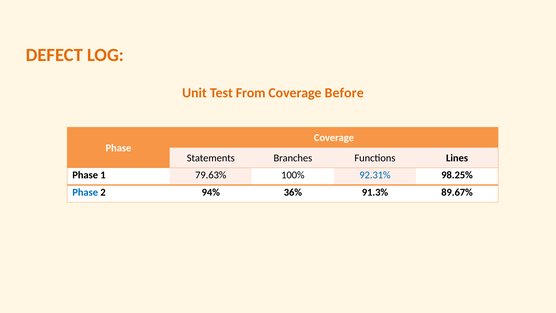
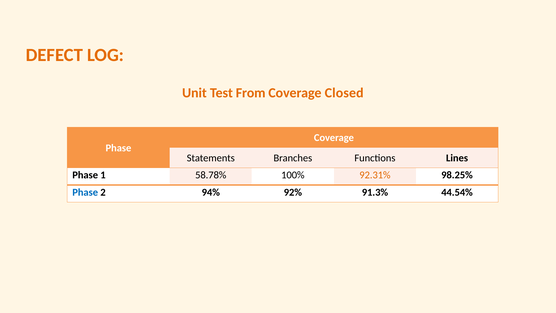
Before: Before -> Closed (344, 93)
79.63%: 79.63% -> 58.78% (211, 175)
92.31% colour: blue -> orange (375, 175)
36%: 36% -> 92% (293, 192)
89.67%: 89.67% -> 44.54% (457, 192)
